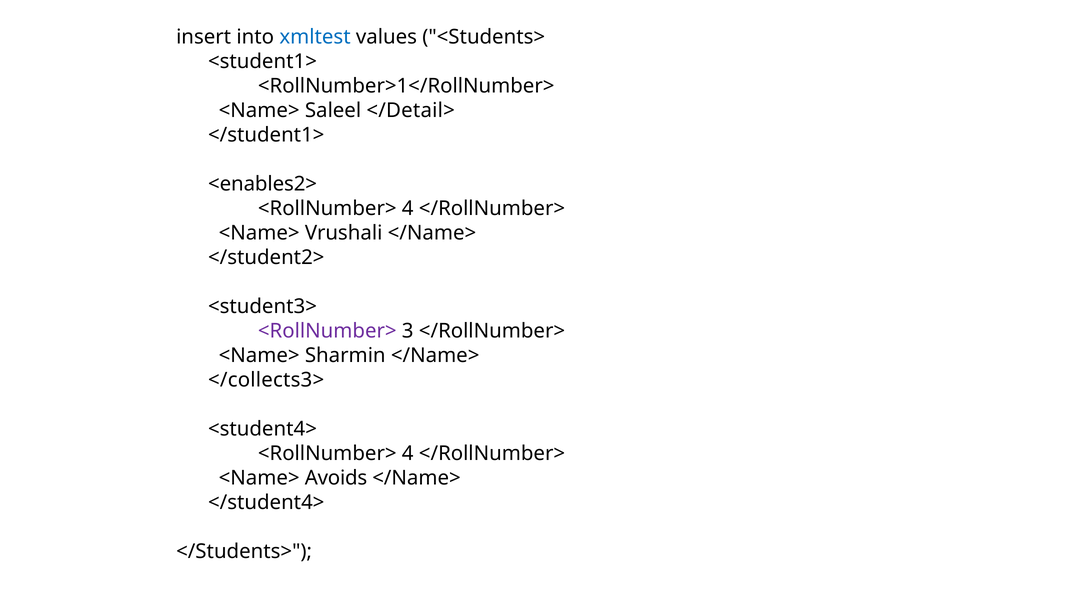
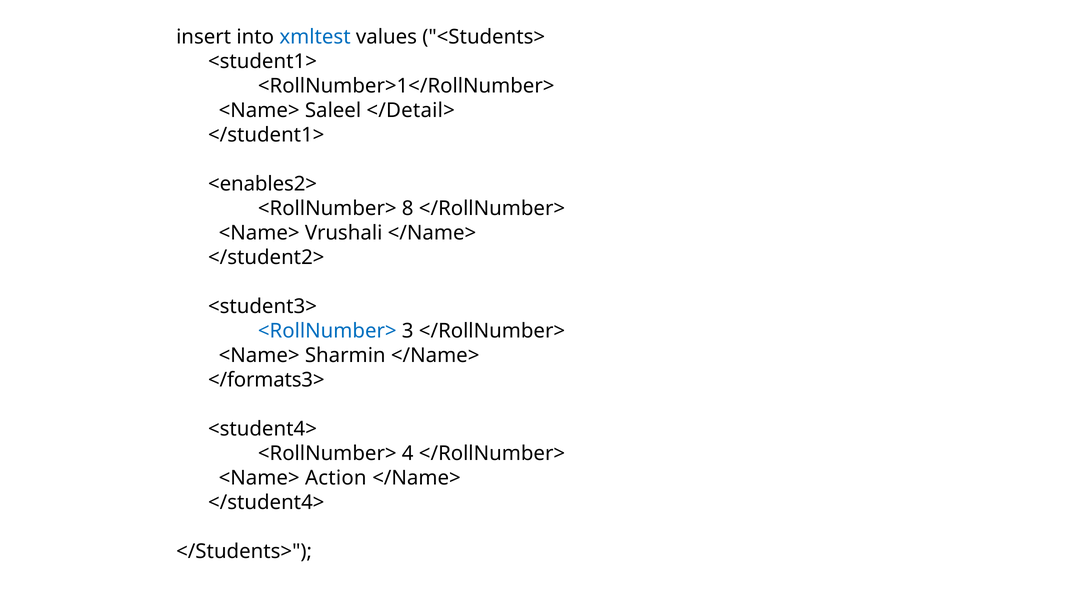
4: 4 -> 8 (408, 209)
<RollNumber> colour: purple -> blue (327, 331)
</collects3>: </collects3> -> </formats3> (266, 380)
Avoids: Avoids -> Action (336, 478)
